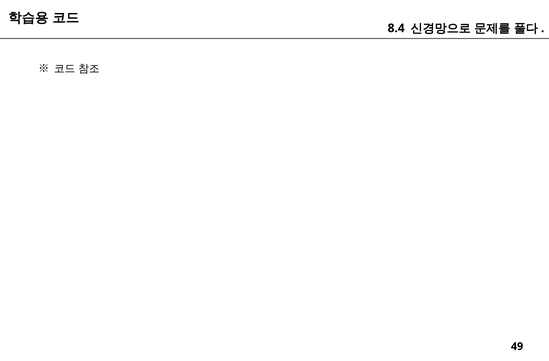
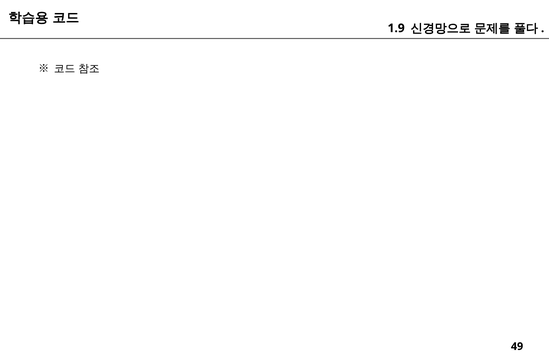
8.4: 8.4 -> 1.9 (396, 28)
